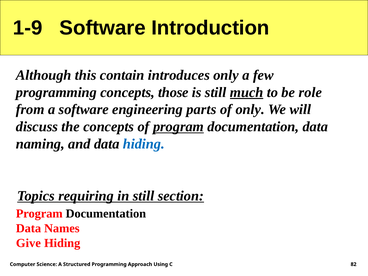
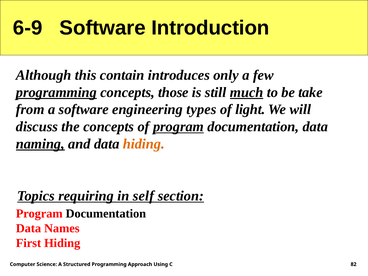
1-9: 1-9 -> 6-9 (28, 28)
programming underline: none -> present (56, 92)
role: role -> take (311, 92)
parts: parts -> types (201, 110)
of only: only -> light (250, 110)
naming underline: none -> present (40, 144)
hiding colour: blue -> orange (144, 144)
in still: still -> self (143, 196)
Give: Give -> First (28, 243)
